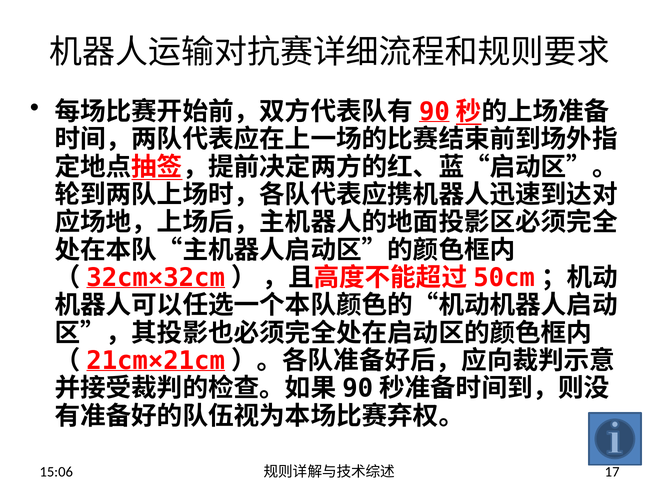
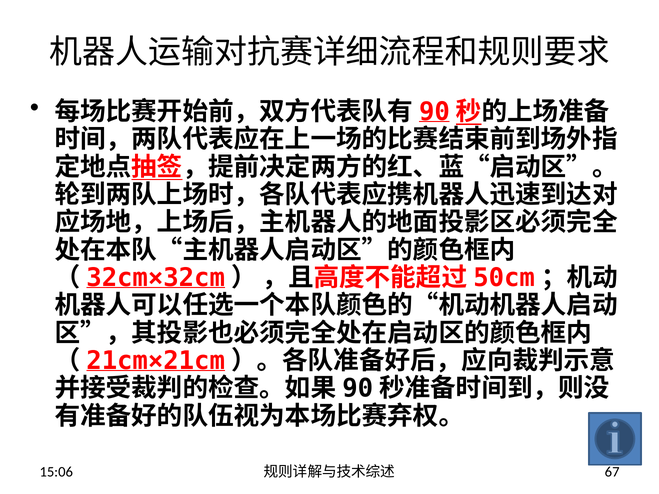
17: 17 -> 67 (612, 472)
